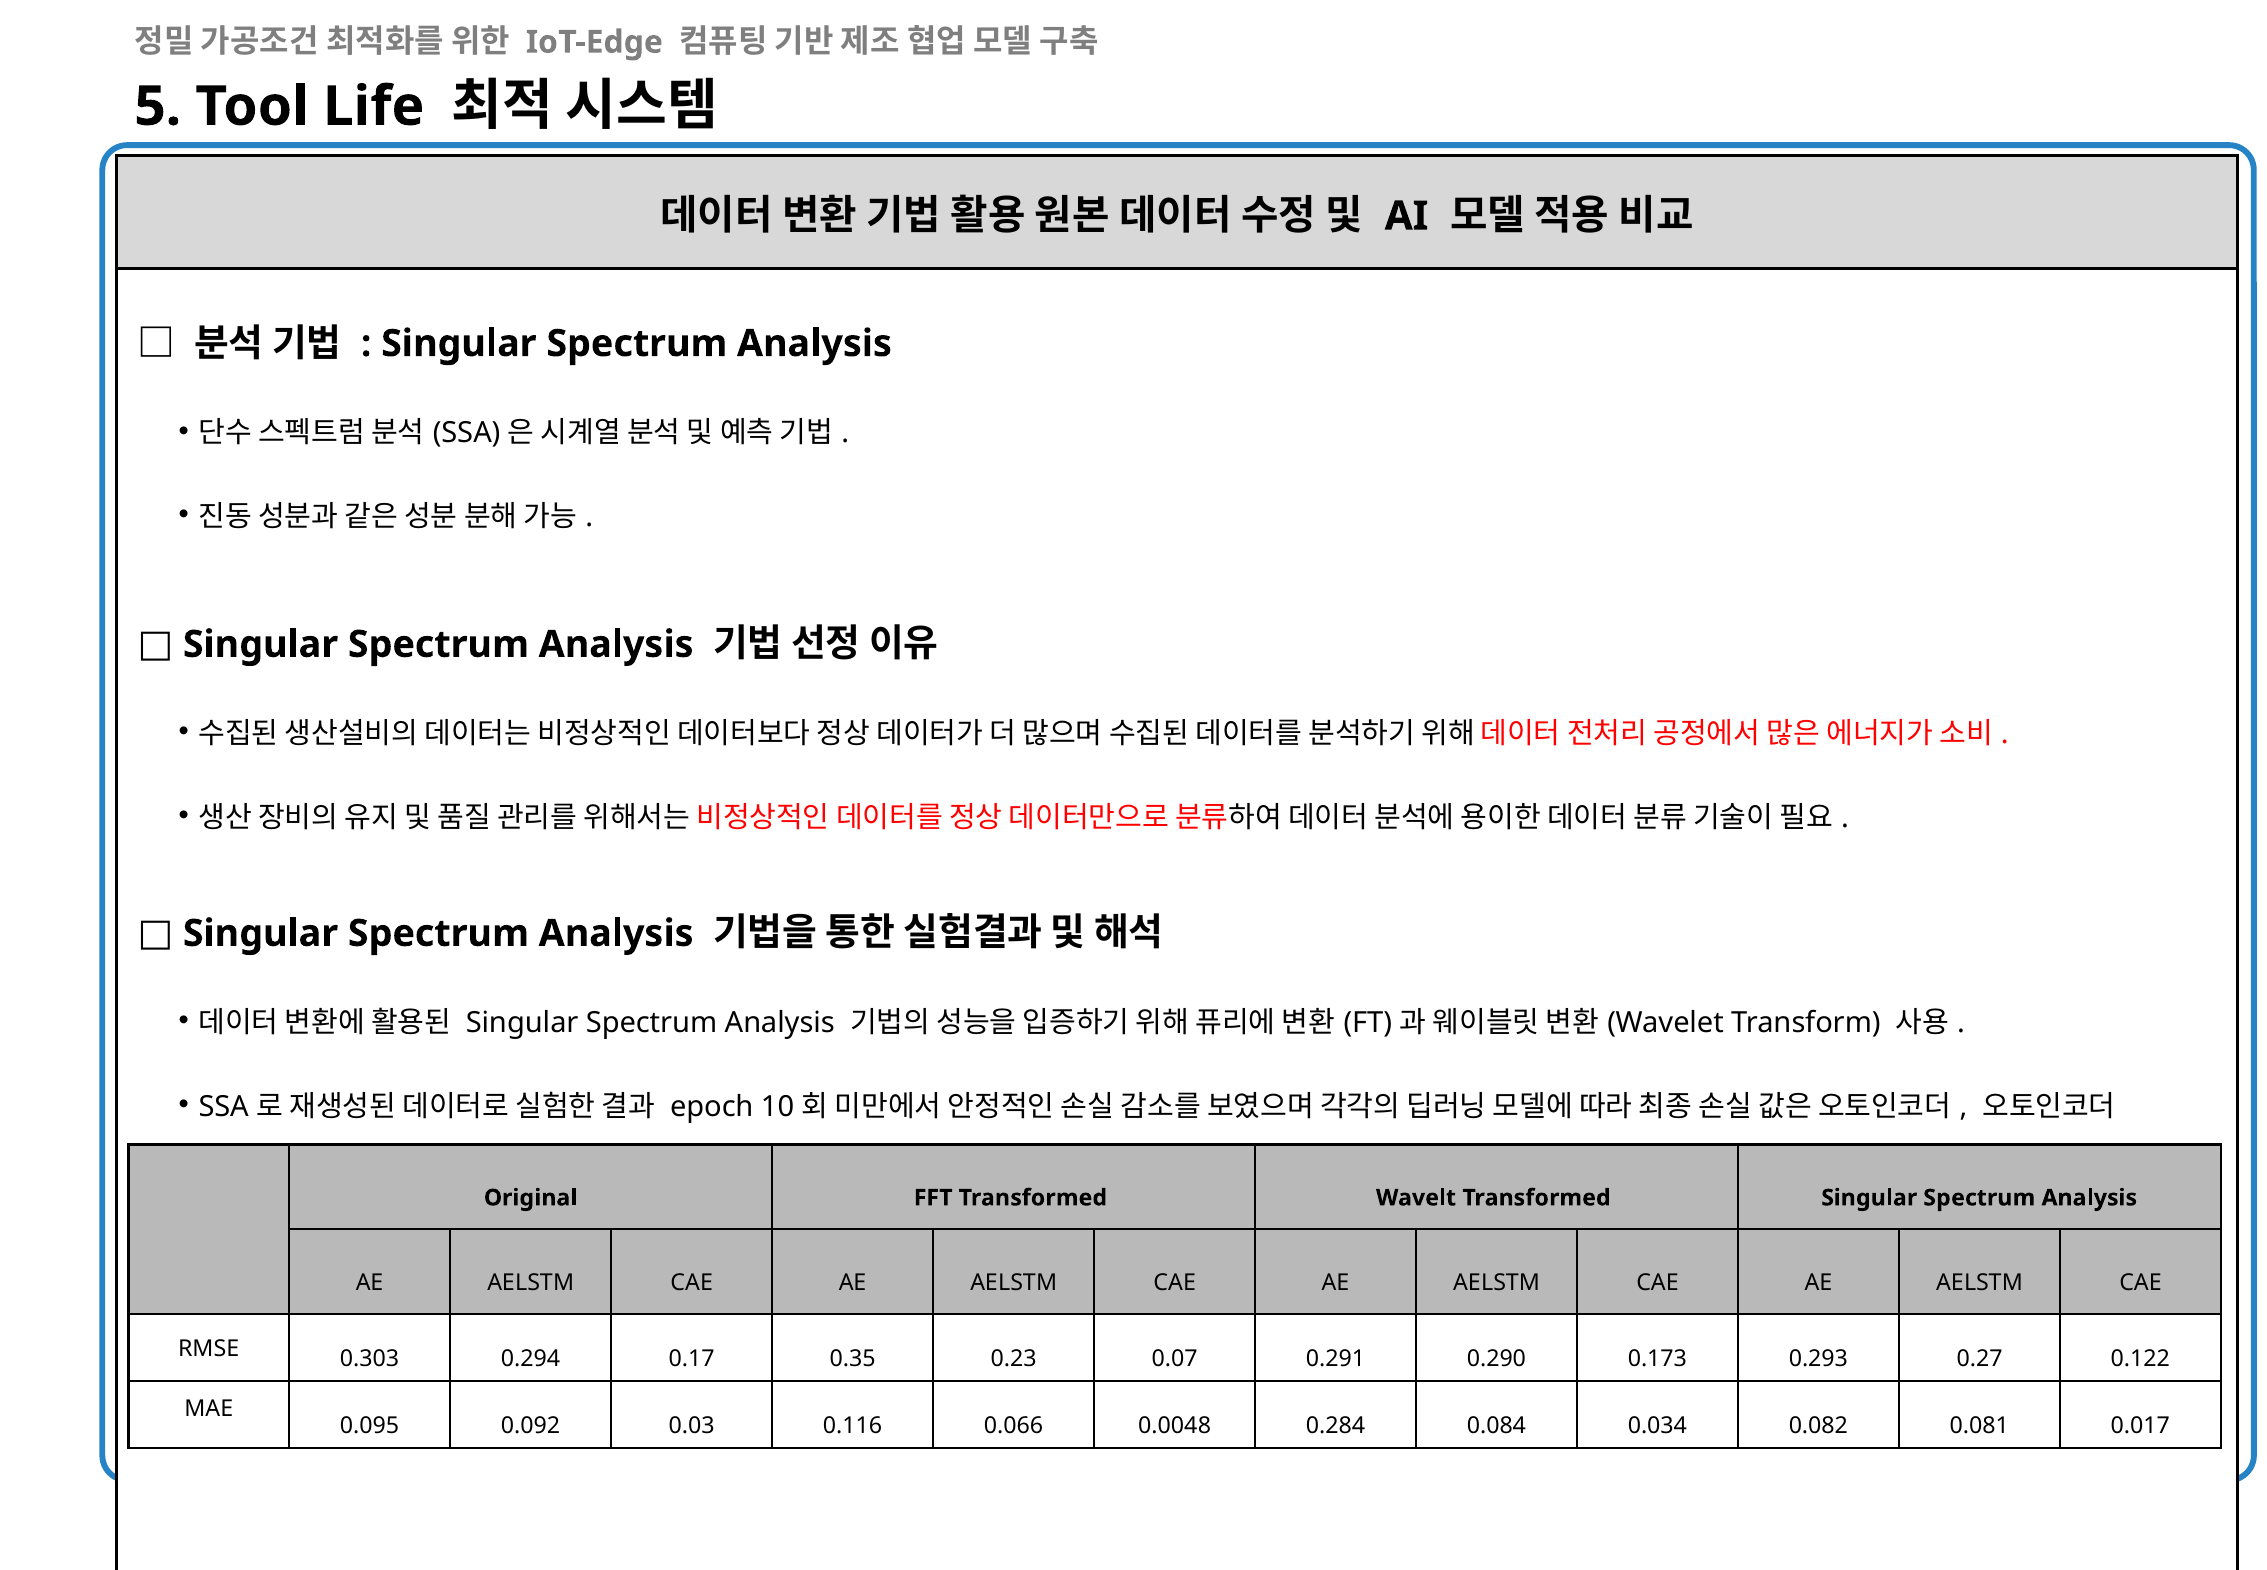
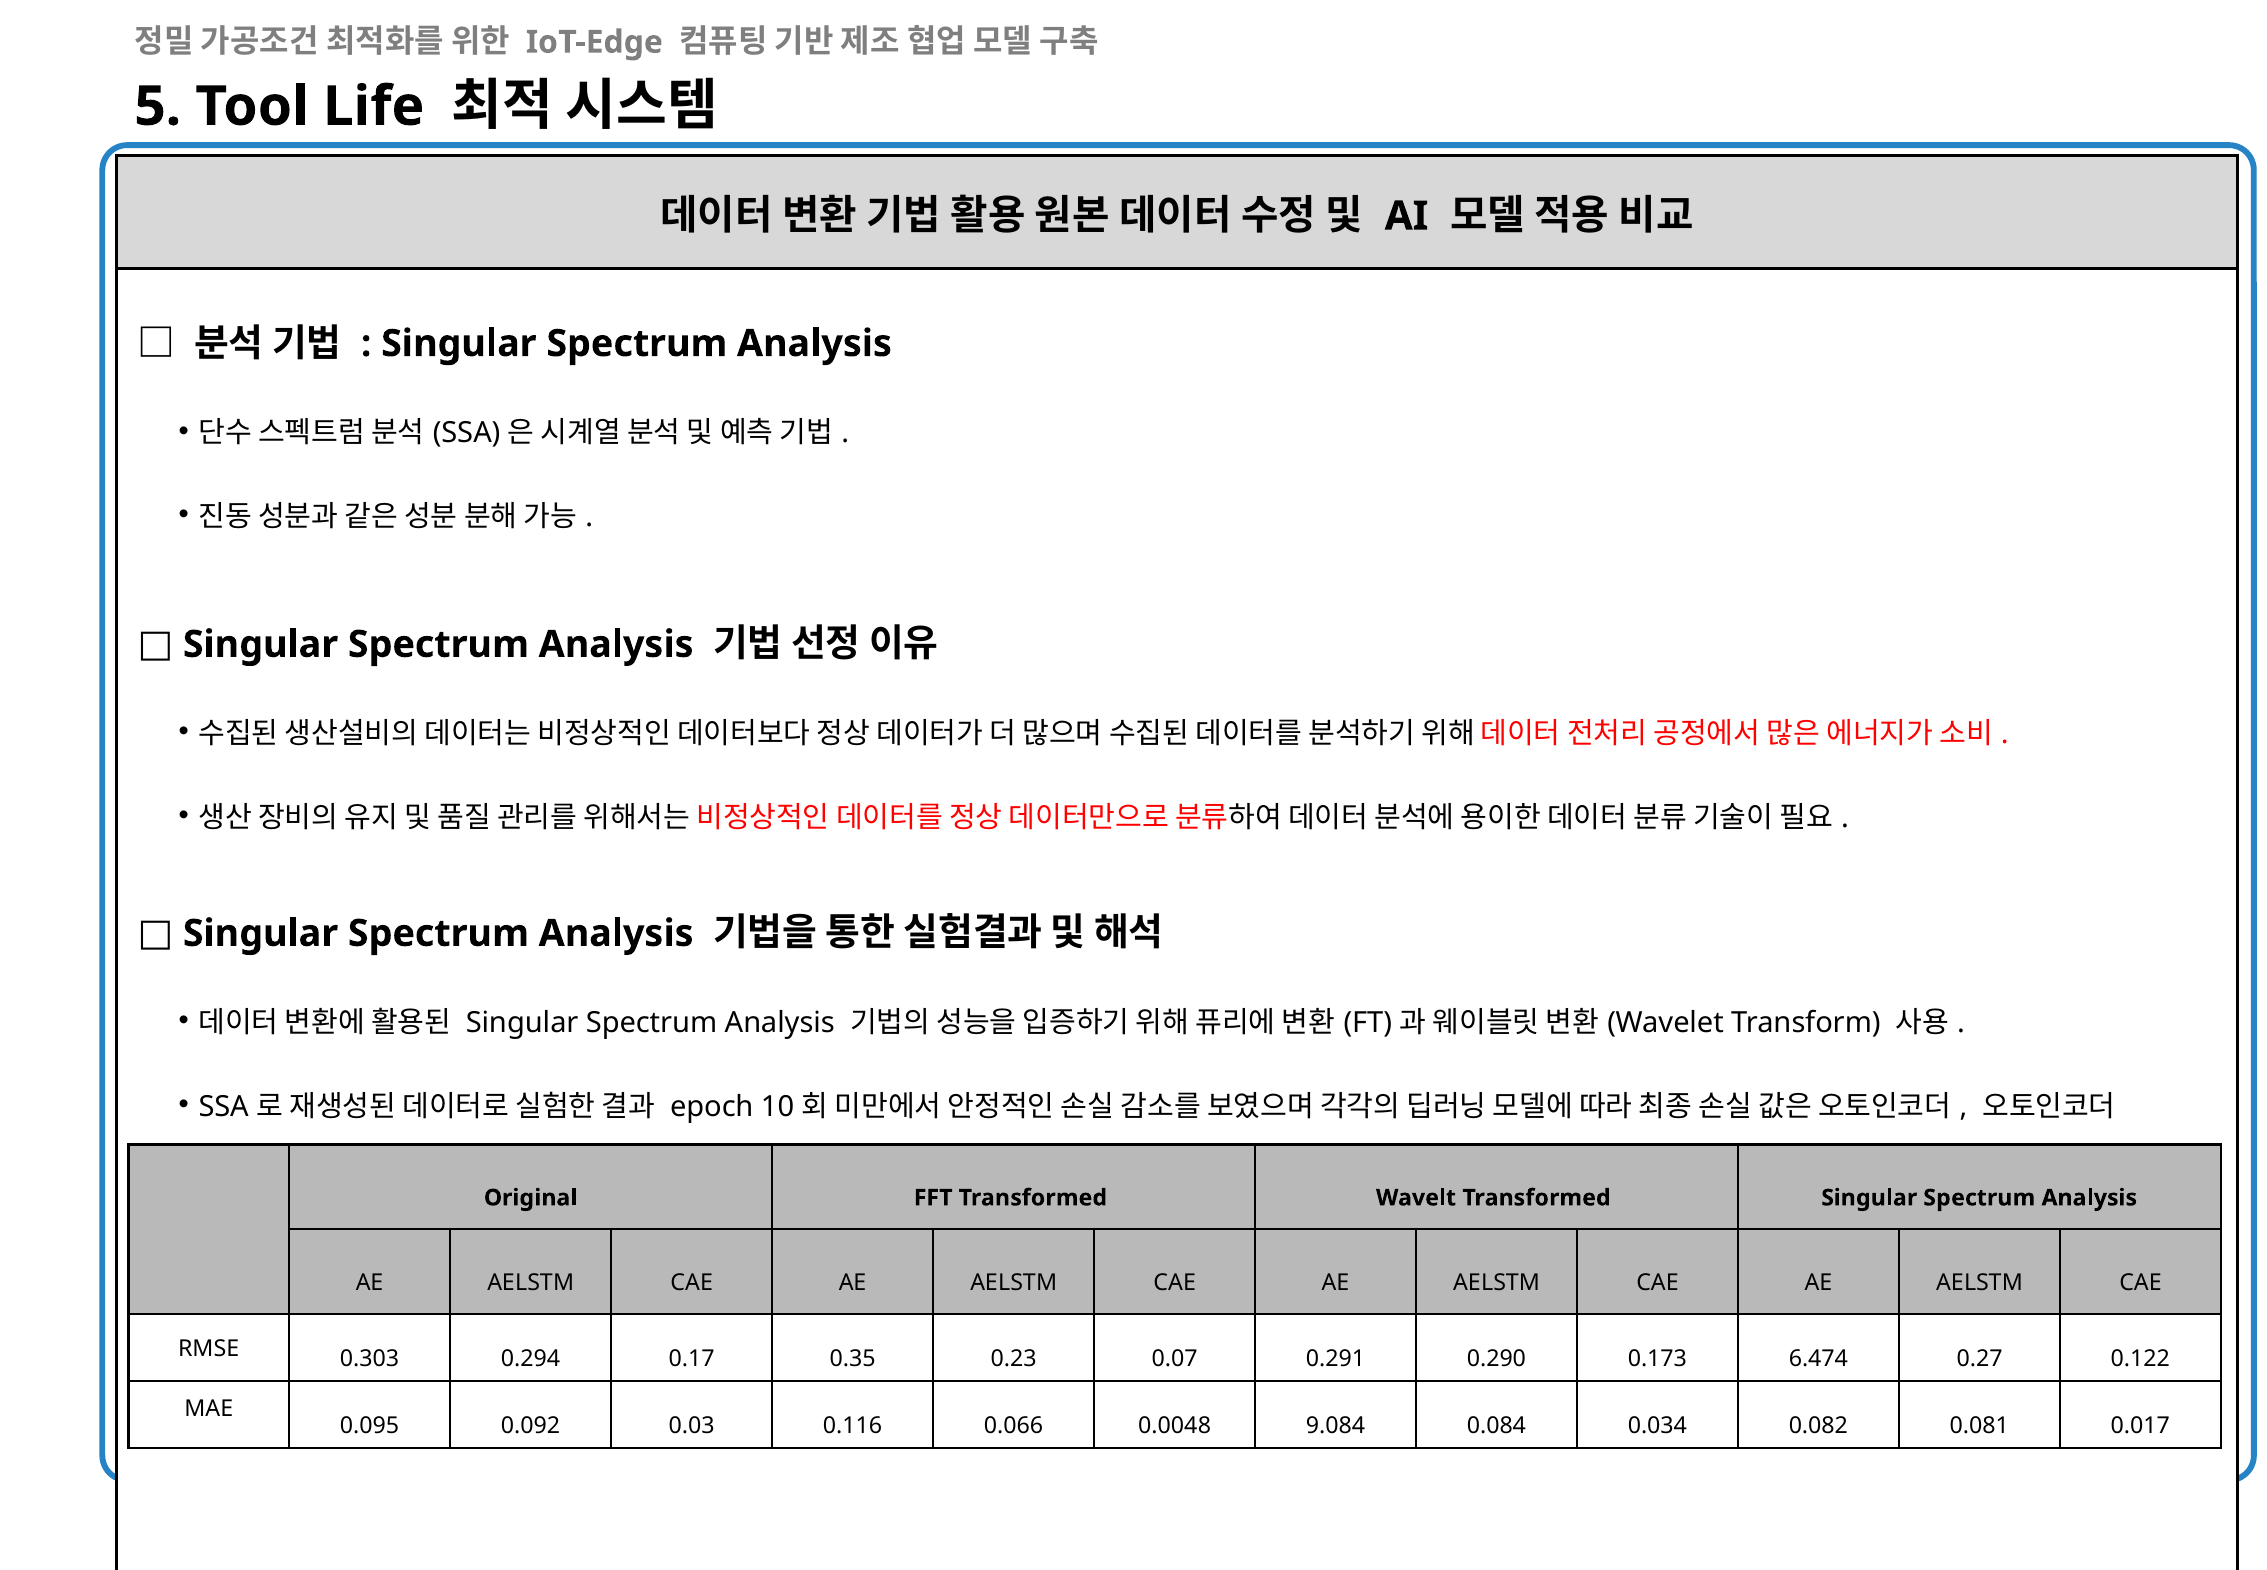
0.293: 0.293 -> 6.474 (1818, 1358)
0.284: 0.284 -> 9.084 (1335, 1425)
